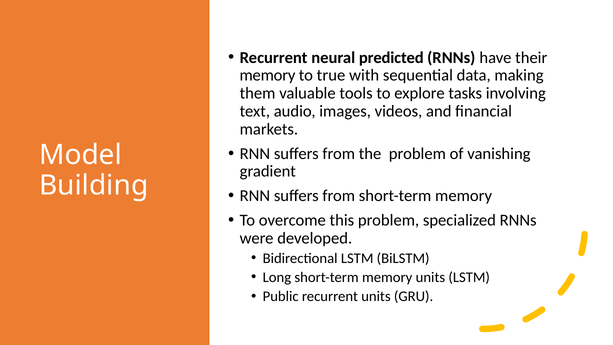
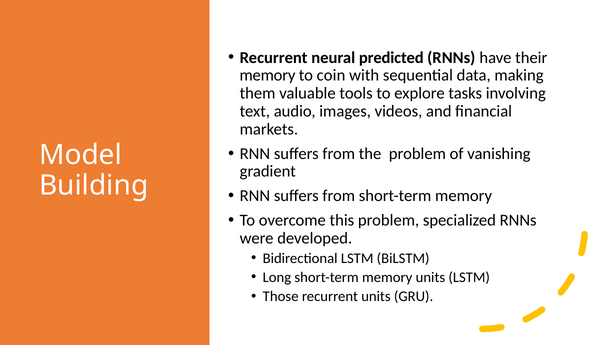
true: true -> coin (331, 75)
Public: Public -> Those (281, 296)
